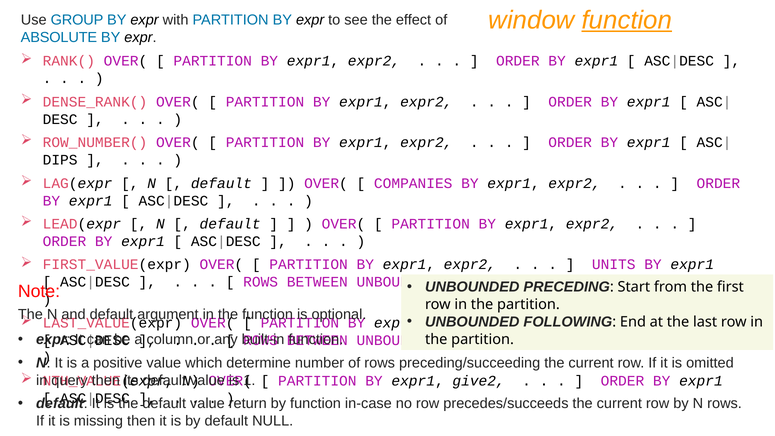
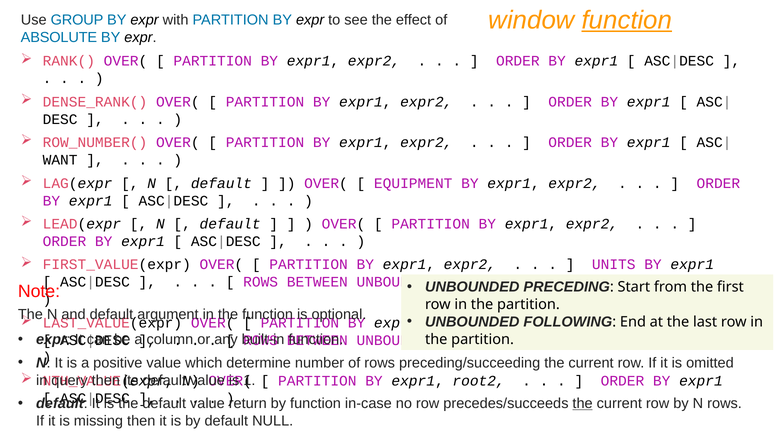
DIPS: DIPS -> WANT (60, 160)
COMPANIES: COMPANIES -> EQUIPMENT (413, 183)
give2: give2 -> root2 (479, 381)
the underline: none -> present (583, 403)
